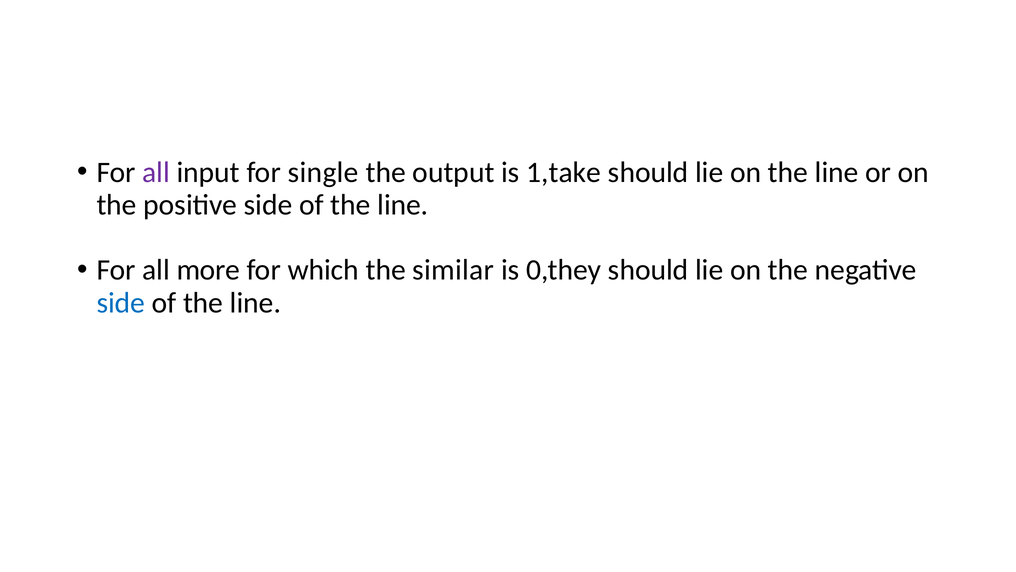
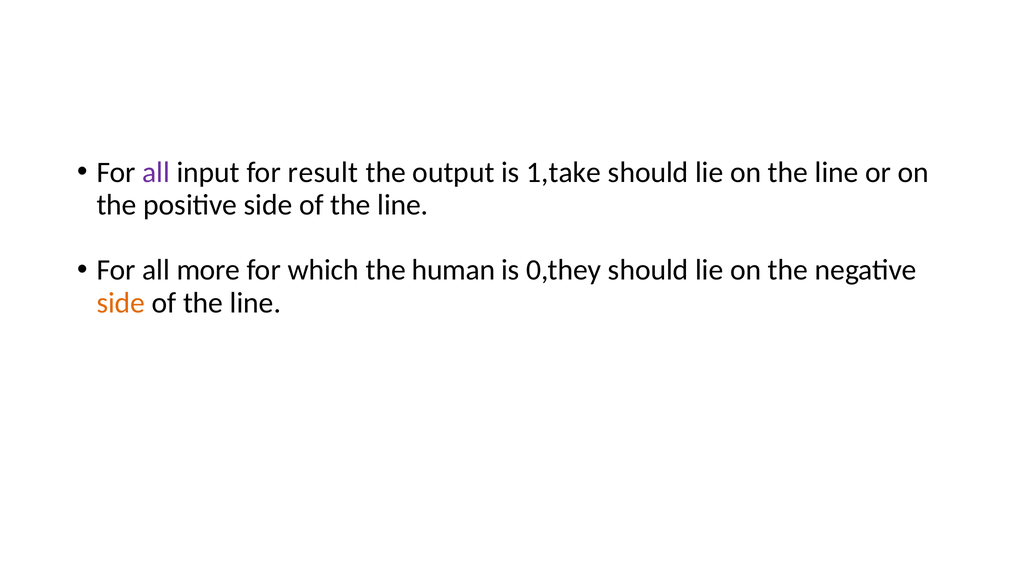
single: single -> result (323, 172)
similar: similar -> human (454, 270)
side colour: blue -> orange (121, 303)
